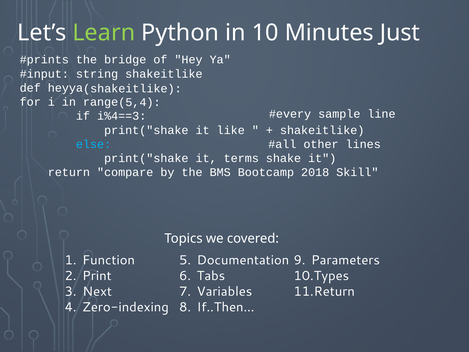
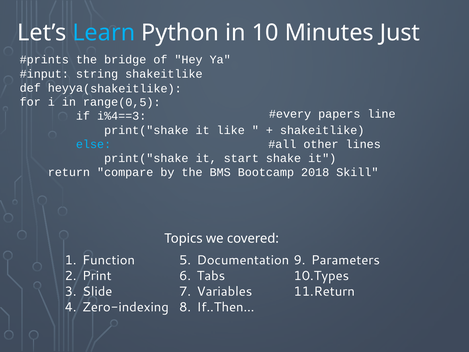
Learn colour: light green -> light blue (104, 33)
5,4: 5,4 -> 0,5 (139, 102)
sample: sample -> papers (339, 114)
terms: terms -> start (241, 158)
Next: Next -> Slide (97, 291)
